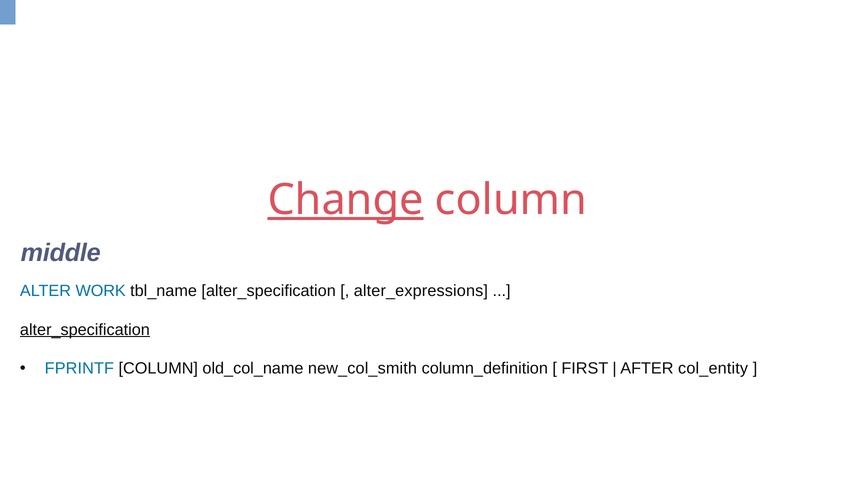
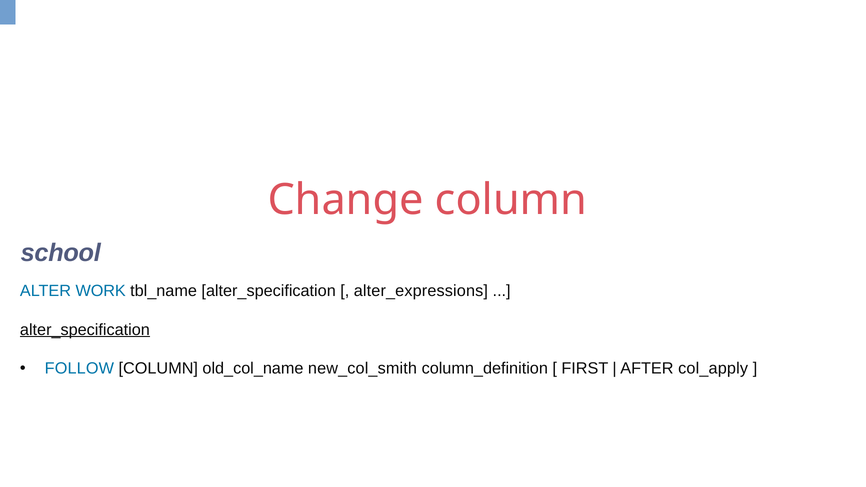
Change underline: present -> none (346, 200)
middle: middle -> school (61, 253)
FPRINTF: FPRINTF -> FOLLOW (79, 369)
col_entity: col_entity -> col_apply (713, 369)
